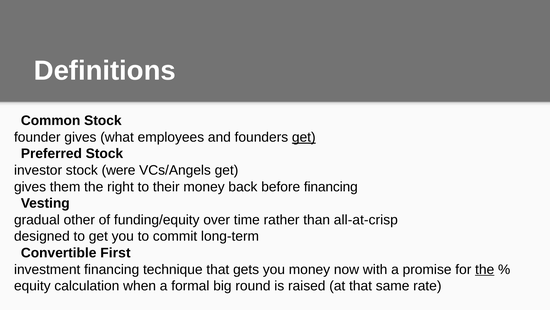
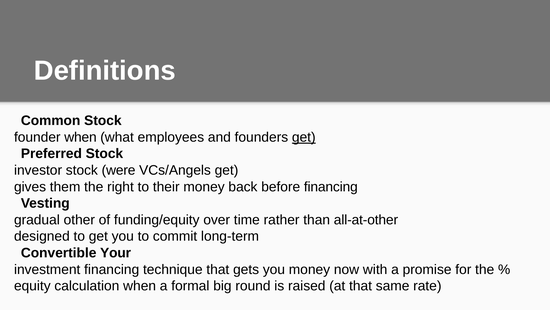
founder gives: gives -> when (80, 137)
all-at-crisp: all-at-crisp -> all-at-other (366, 219)
First: First -> Your (116, 252)
the underline: present -> none (485, 269)
